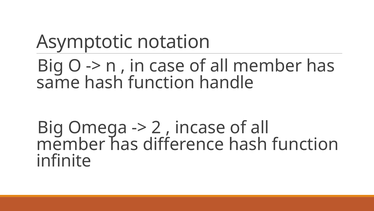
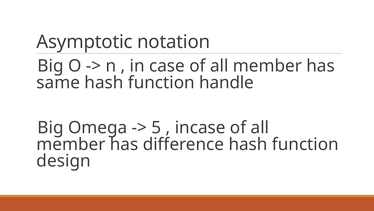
2: 2 -> 5 (156, 127)
infinite: infinite -> design (64, 161)
